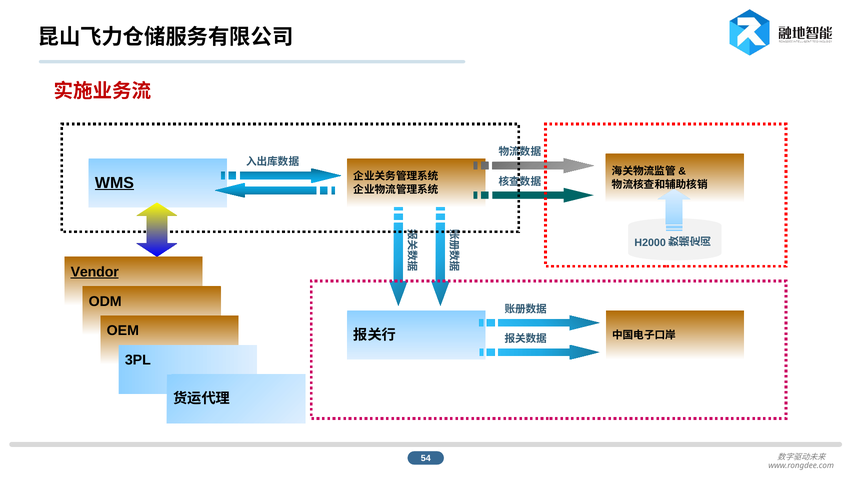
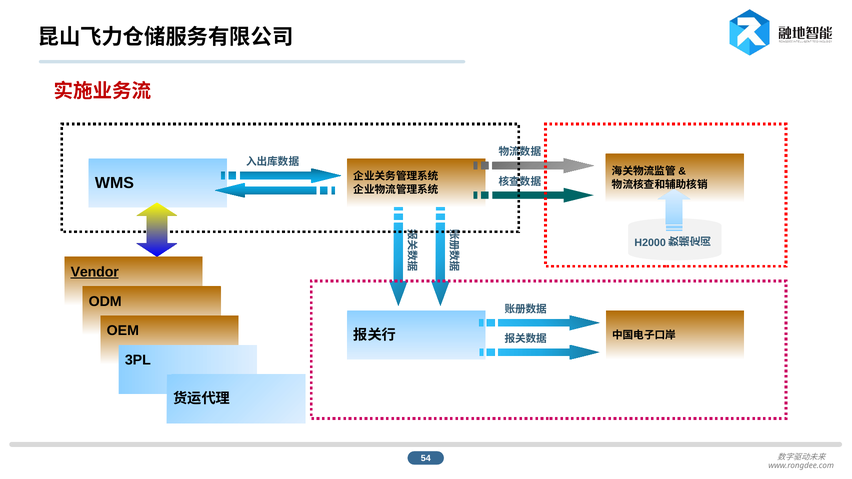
WMS underline: present -> none (114, 183)
